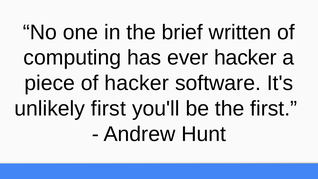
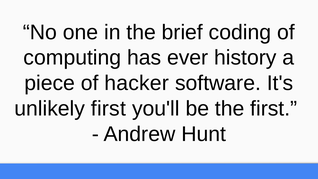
written: written -> coding (240, 32)
ever hacker: hacker -> history (245, 58)
